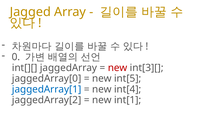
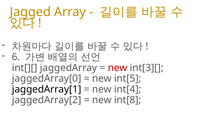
0: 0 -> 6 (16, 57)
jaggedArray[1 colour: blue -> black (47, 89)
int[1: int[1 -> int[8 (128, 100)
